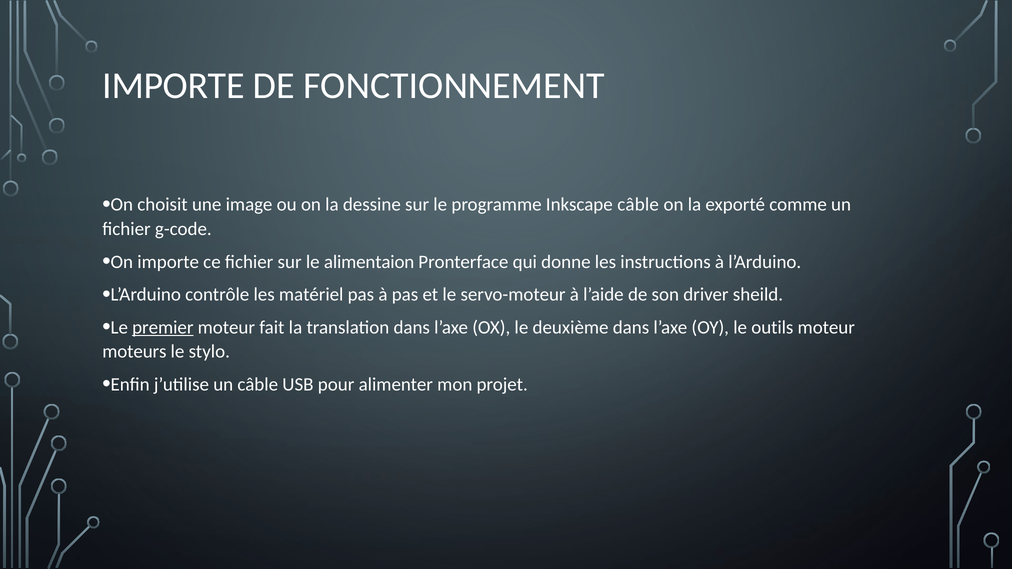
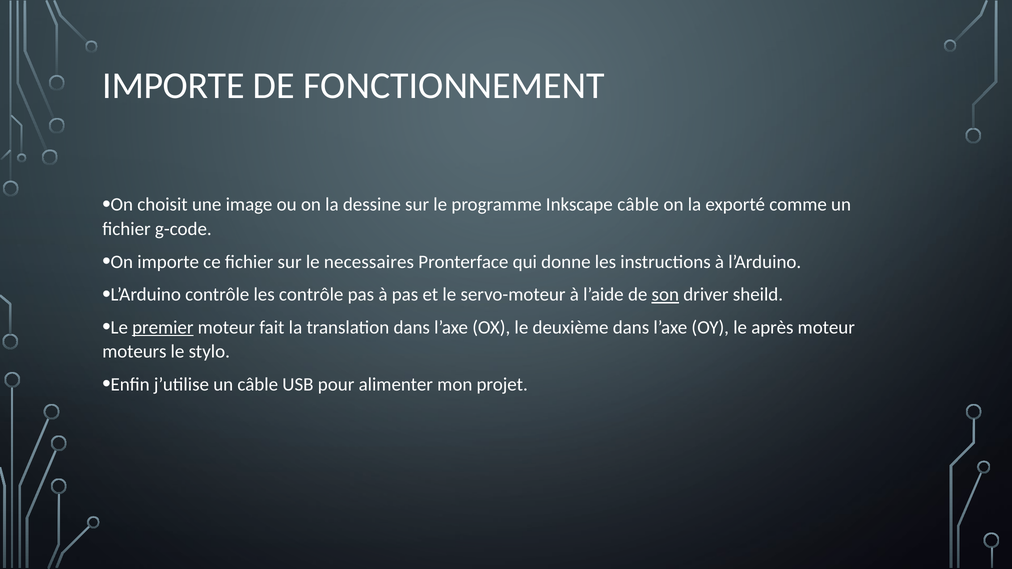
alimentaion: alimentaion -> necessaires (369, 262)
les matériel: matériel -> contrôle (311, 295)
son underline: none -> present (665, 295)
outils: outils -> après (772, 328)
